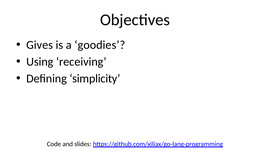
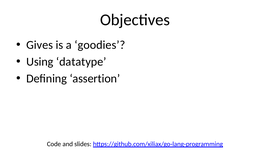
receiving: receiving -> datatype (81, 62)
simplicity: simplicity -> assertion (95, 78)
